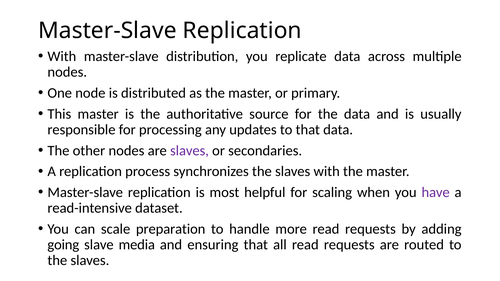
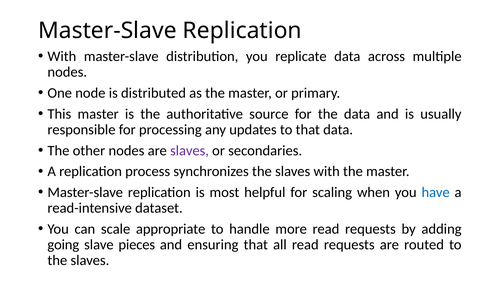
have colour: purple -> blue (436, 193)
preparation: preparation -> appropriate (171, 229)
media: media -> pieces (137, 245)
